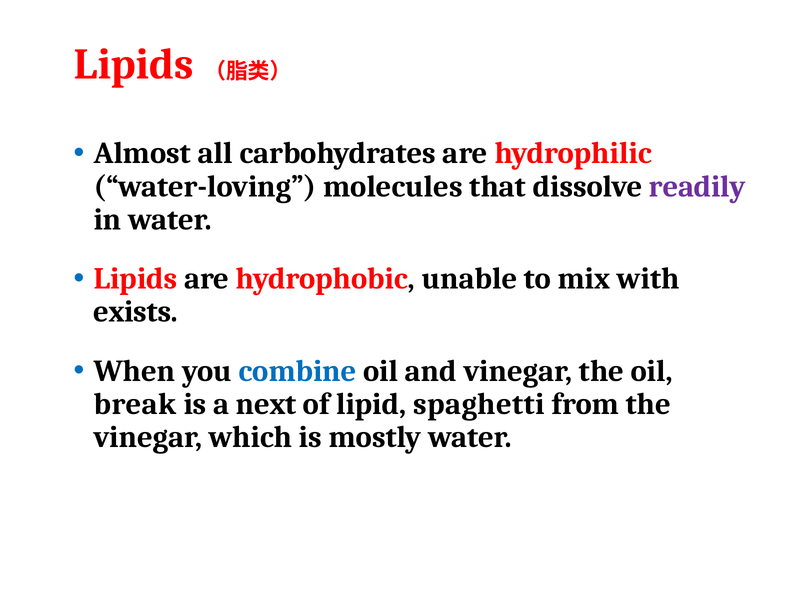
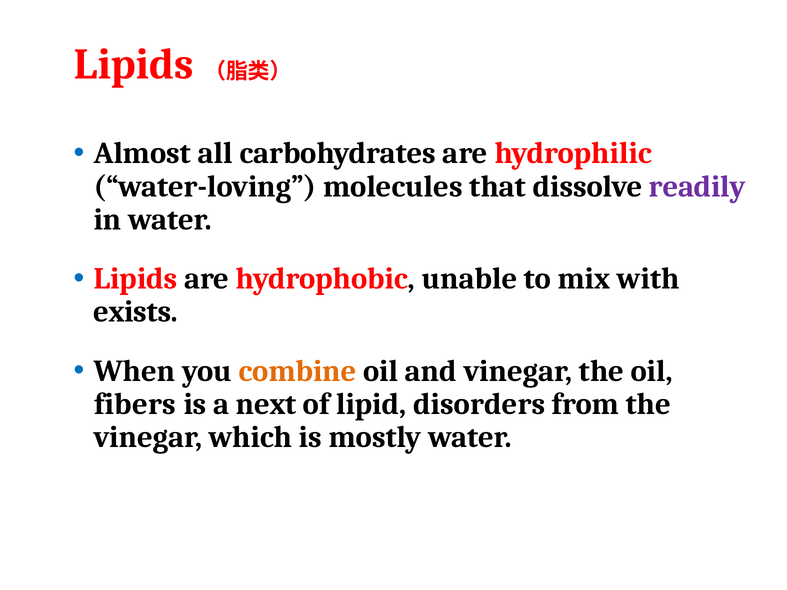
combine colour: blue -> orange (298, 371)
break: break -> fibers (135, 404)
spaghetti: spaghetti -> disorders (479, 404)
